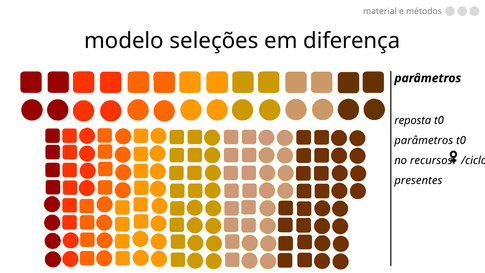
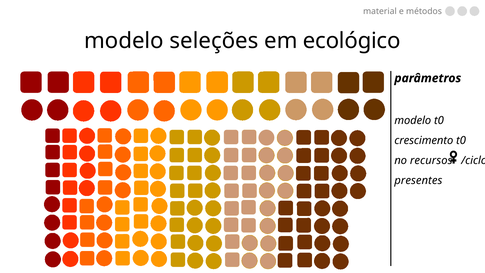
diferença: diferença -> ecológico (352, 41)
reposta: reposta -> modelo (413, 121)
parâmetros: parâmetros -> crescimento (424, 141)
